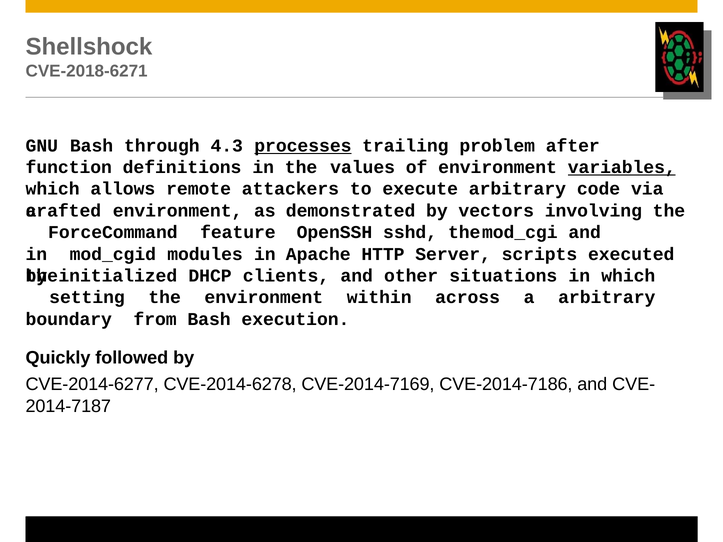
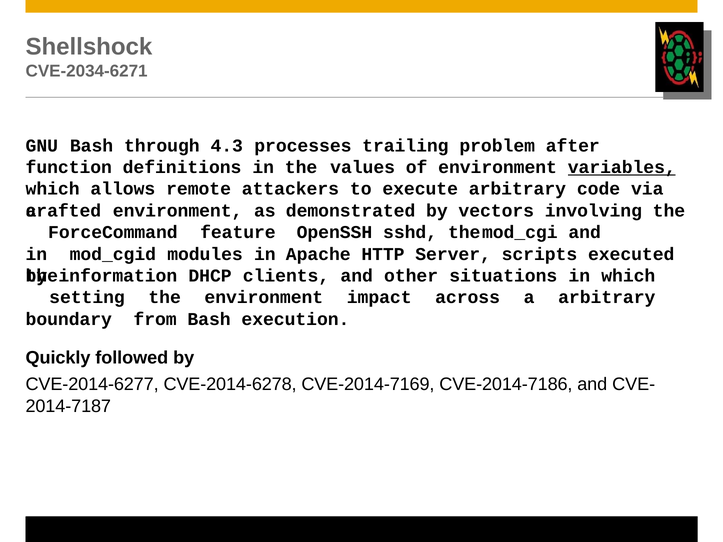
CVE-2018-6271: CVE-2018-6271 -> CVE-2034-6271 (87, 71)
processes underline: present -> none (303, 146)
initialized: initialized -> information (118, 276)
within: within -> impact (379, 298)
